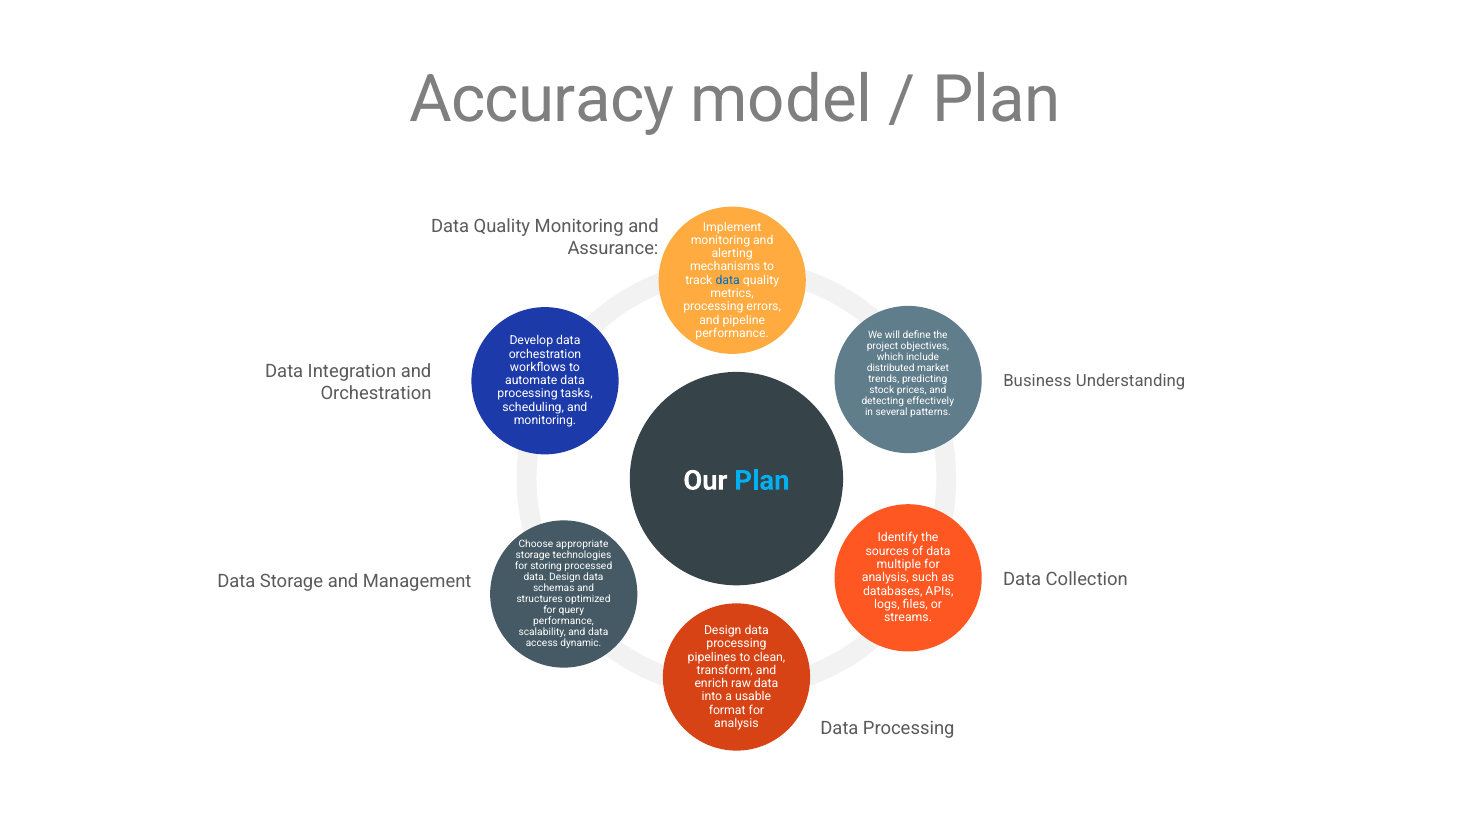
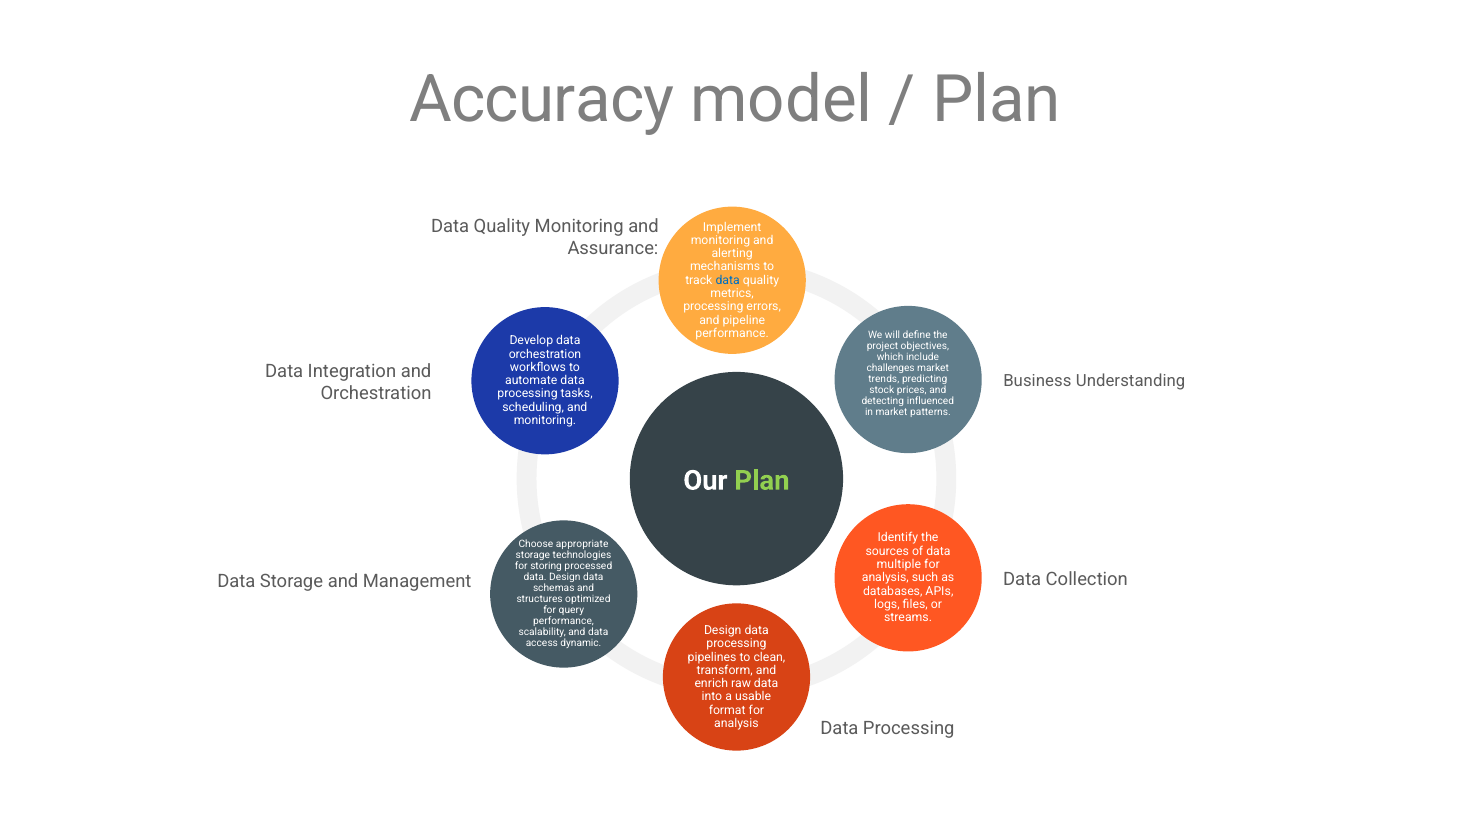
distributed: distributed -> challenges (891, 368)
effectively: effectively -> influenced (930, 401)
in several: several -> market (891, 412)
Plan colour: light blue -> light green (762, 480)
